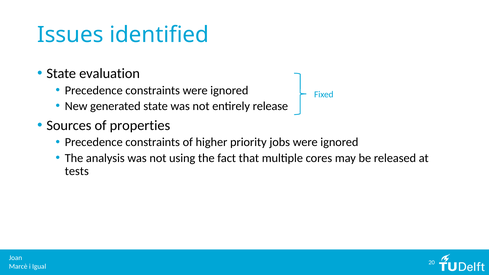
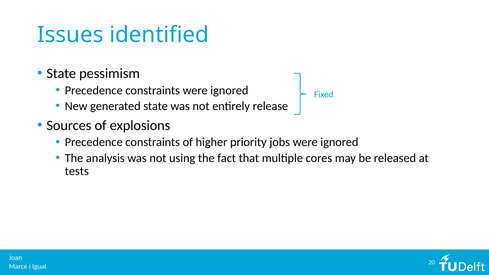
evaluation: evaluation -> pessimism (110, 73)
properties: properties -> explosions (140, 125)
